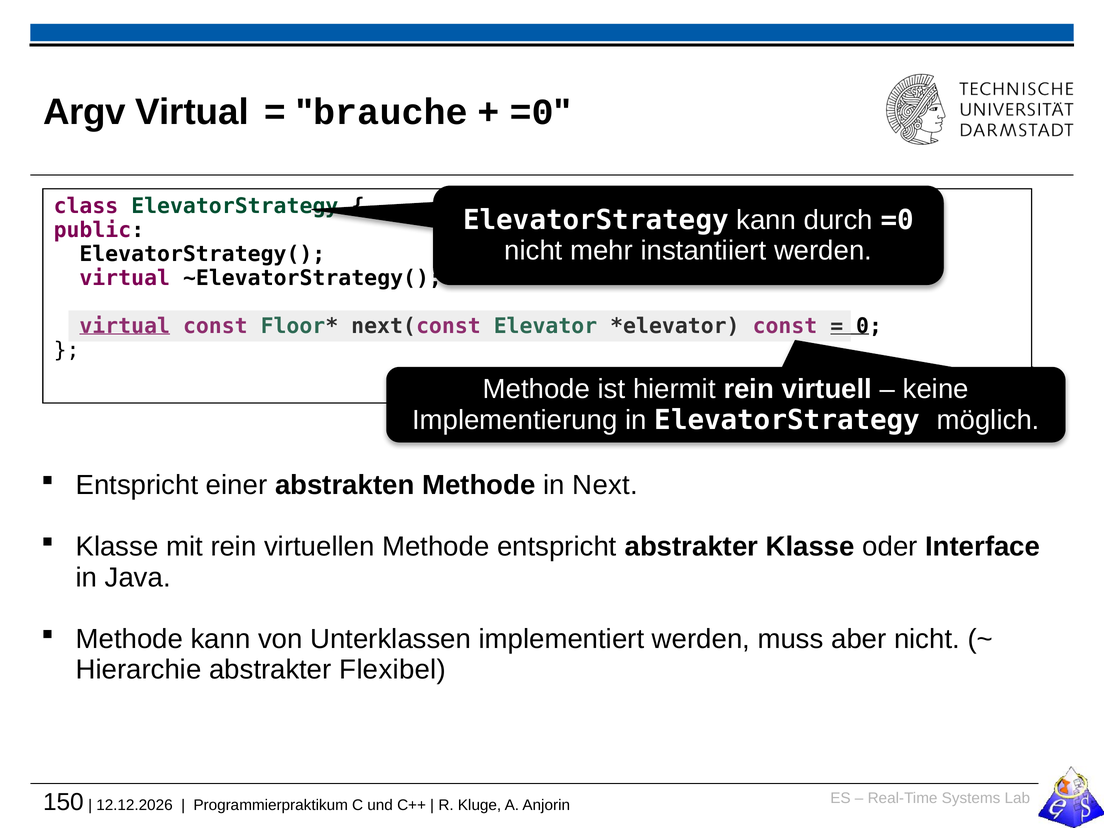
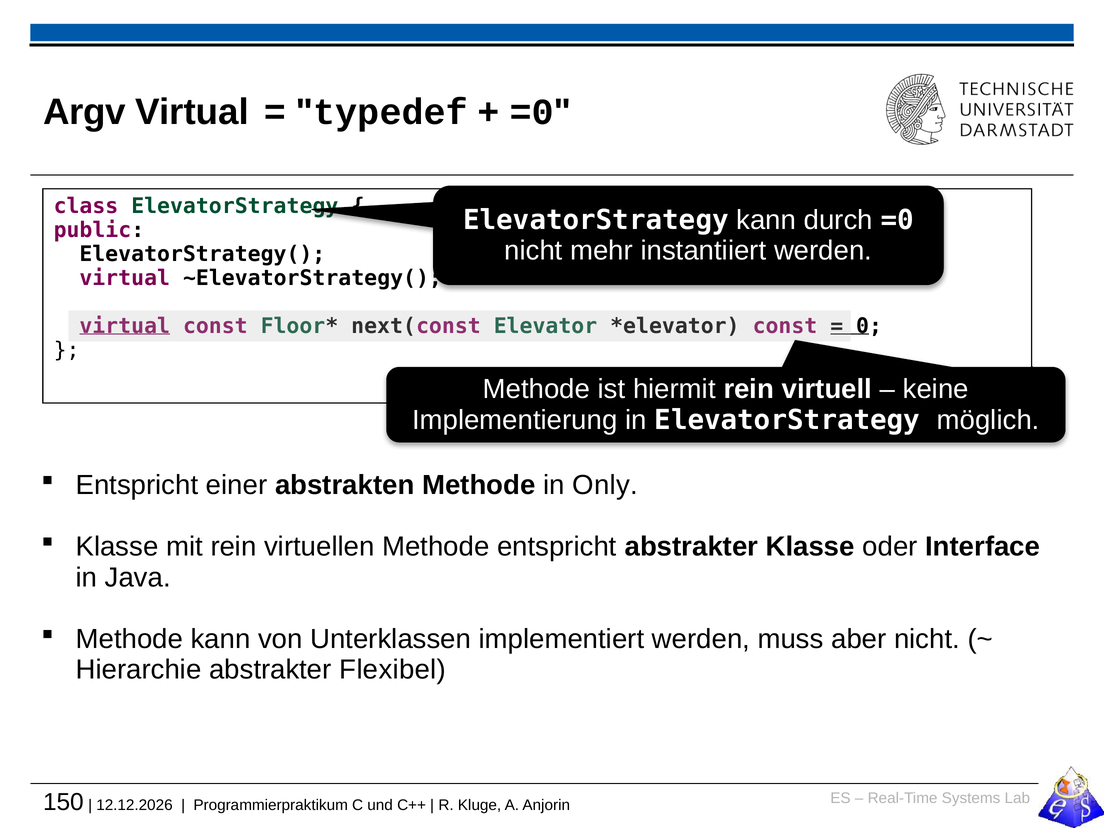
brauche: brauche -> typedef (391, 112)
Next: Next -> Only (605, 485)
